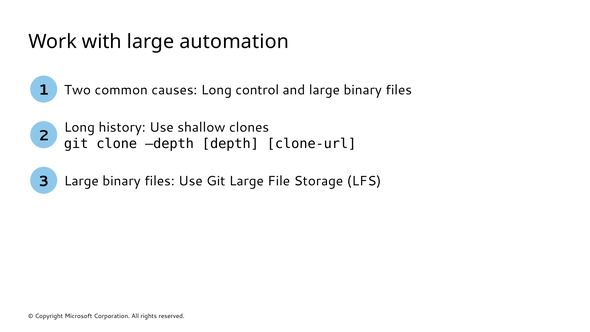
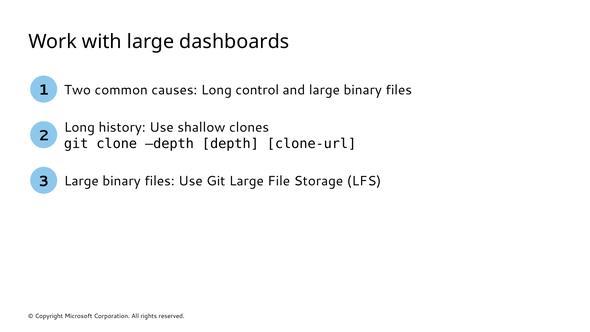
automation: automation -> dashboards (234, 42)
